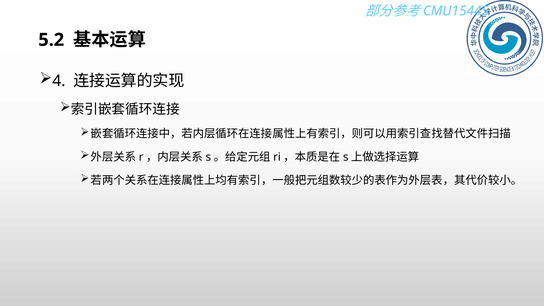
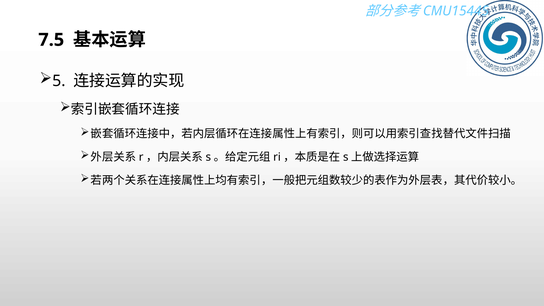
5.2: 5.2 -> 7.5 (51, 40)
4: 4 -> 5 (59, 81)
